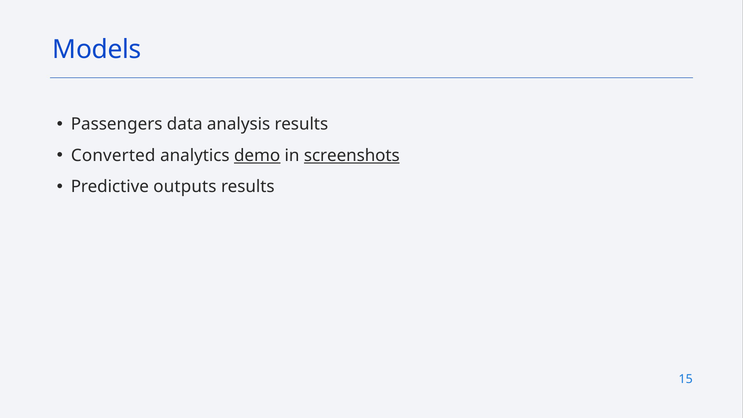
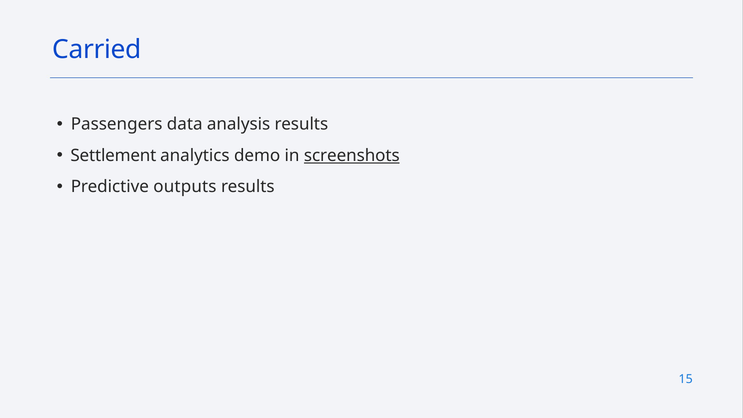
Models: Models -> Carried (97, 50)
Converted: Converted -> Settlement (113, 156)
demo underline: present -> none (257, 156)
